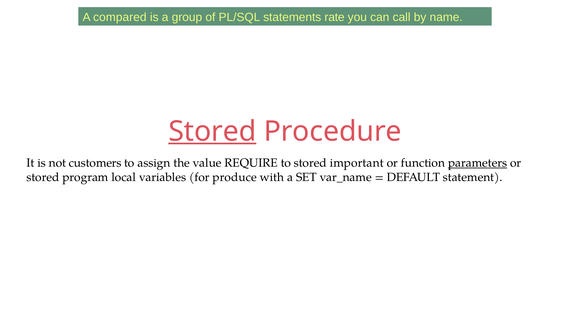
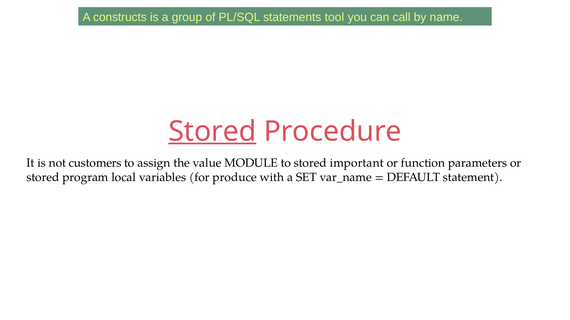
compared: compared -> constructs (120, 17)
rate: rate -> tool (334, 17)
REQUIRE: REQUIRE -> MODULE (251, 163)
parameters underline: present -> none (478, 163)
